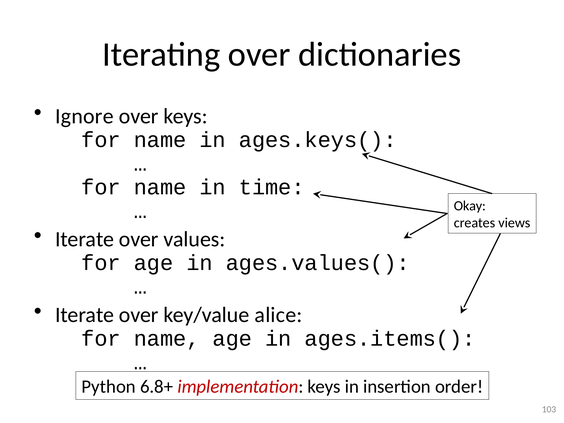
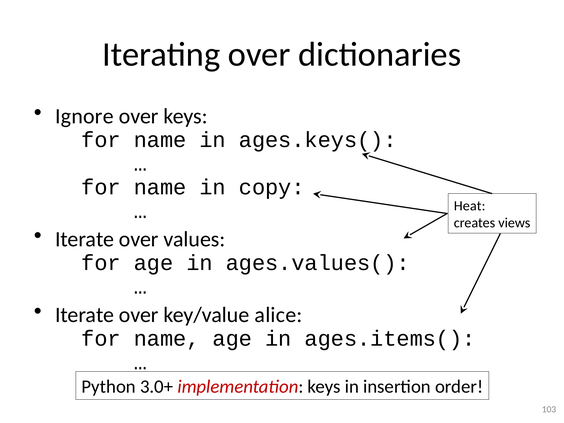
time: time -> copy (272, 187)
Okay: Okay -> Heat (470, 206)
6.8+: 6.8+ -> 3.0+ (157, 387)
